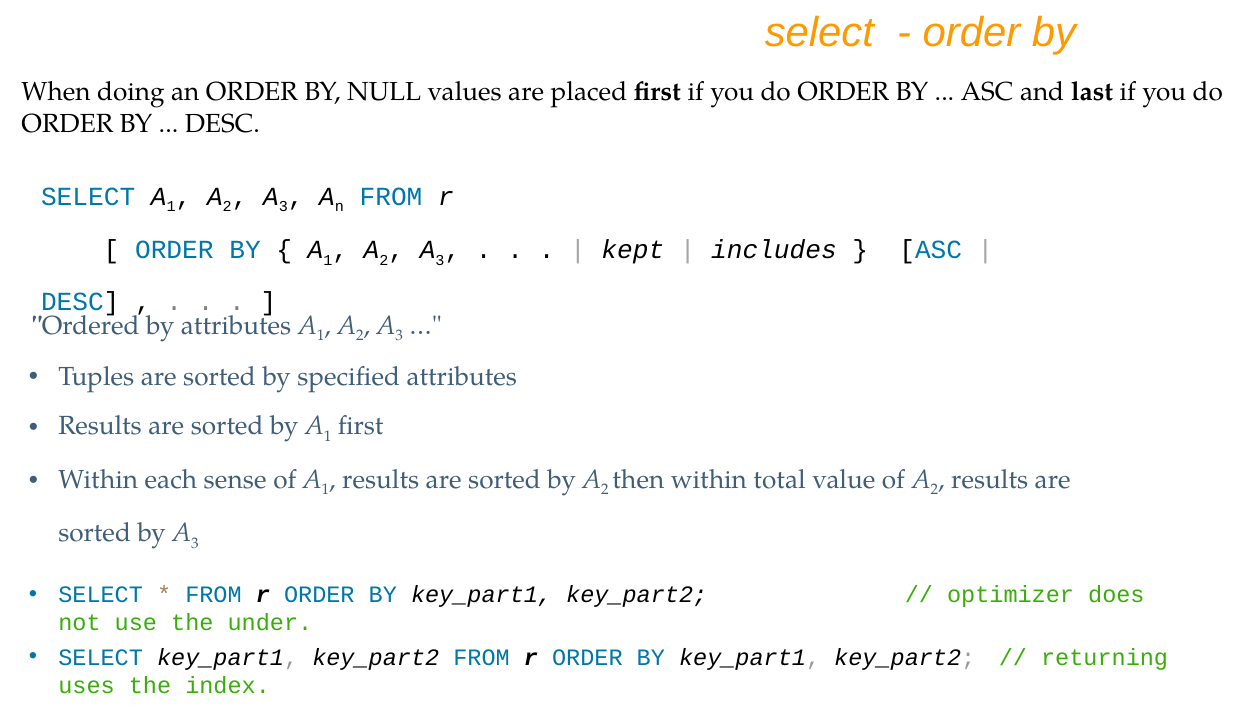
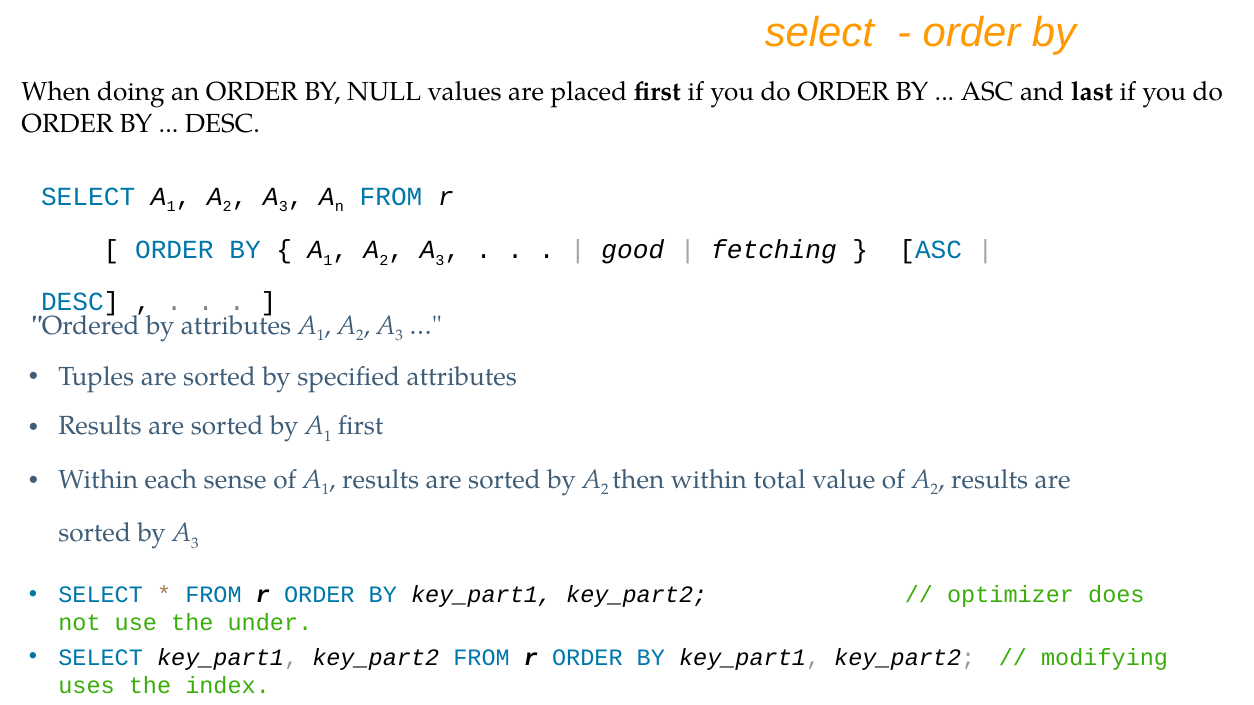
kept: kept -> good (633, 250)
includes: includes -> fetching (774, 250)
returning: returning -> modifying (1105, 658)
